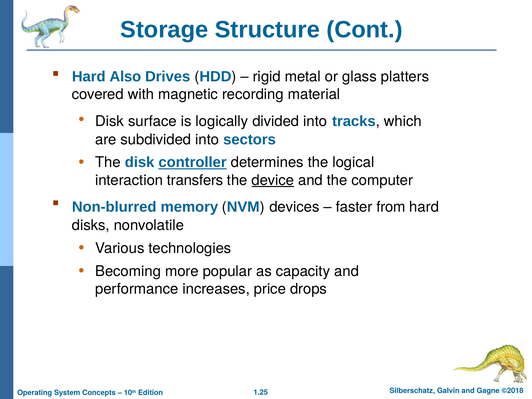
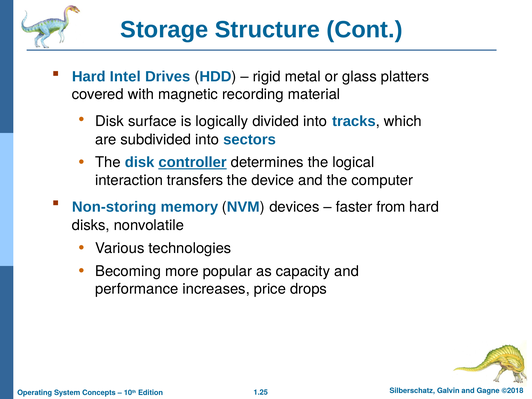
Also: Also -> Intel (125, 77)
device underline: present -> none (273, 180)
Non-blurred: Non-blurred -> Non-storing (114, 207)
